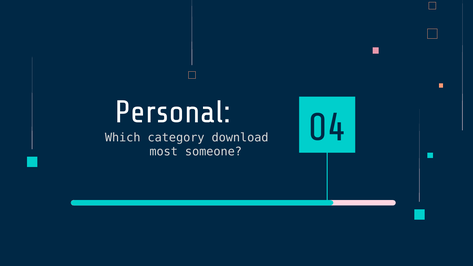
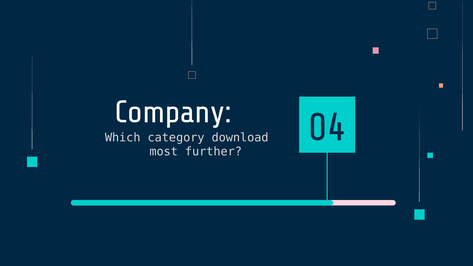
Personal: Personal -> Company (173, 112)
someone: someone -> further (213, 152)
